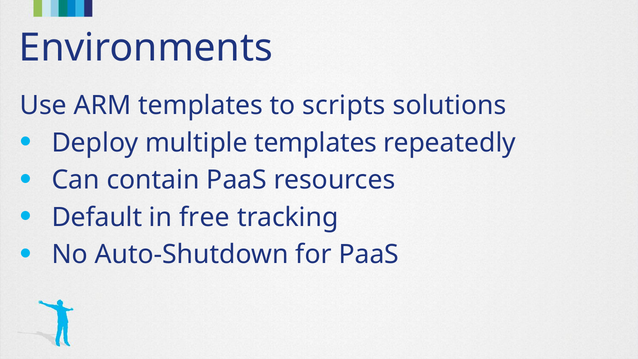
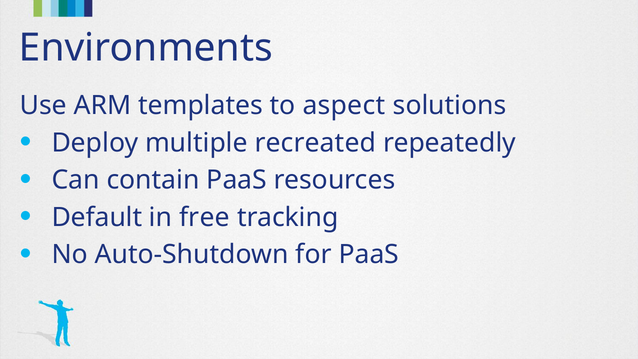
scripts: scripts -> aspect (344, 106)
multiple templates: templates -> recreated (315, 143)
